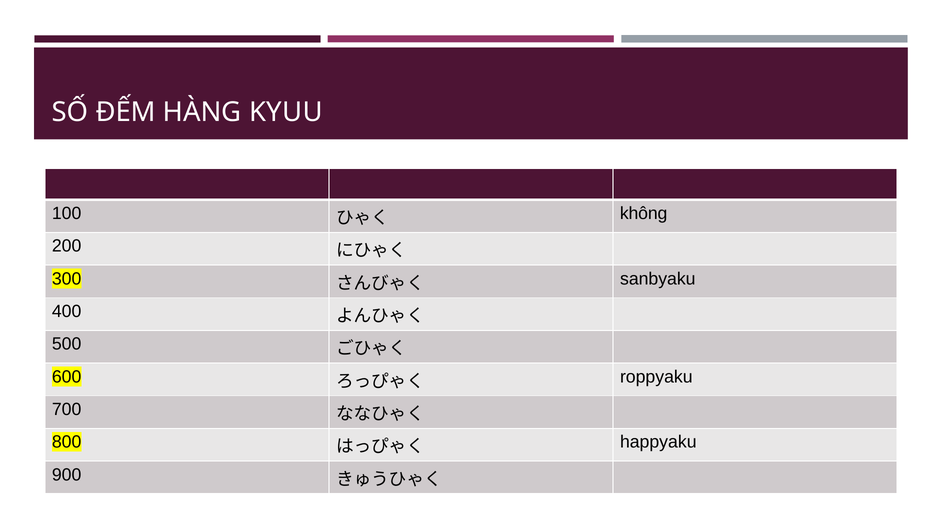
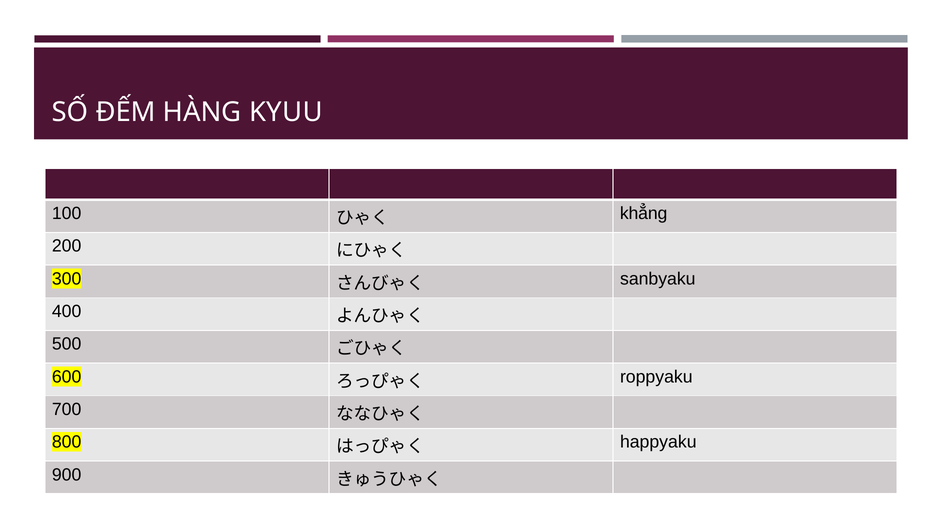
không: không -> khẳng (644, 213)
